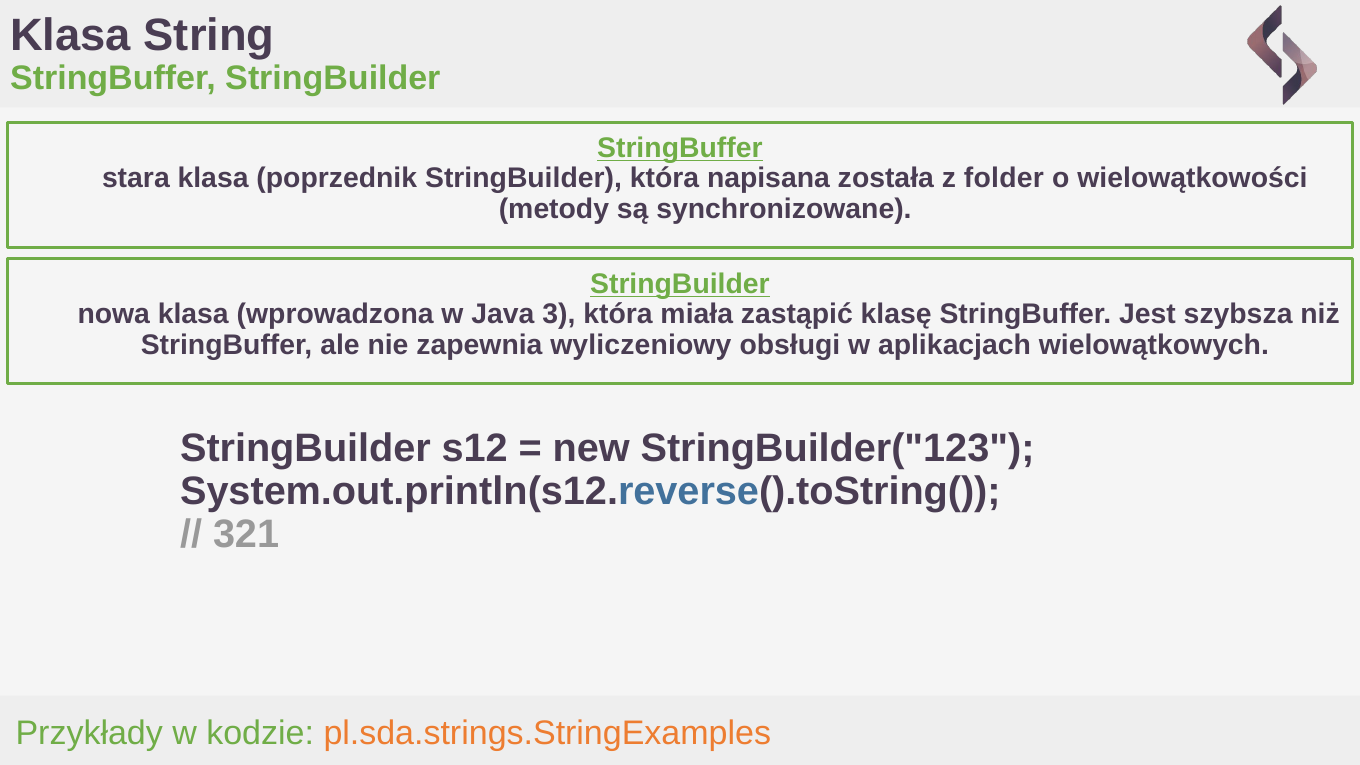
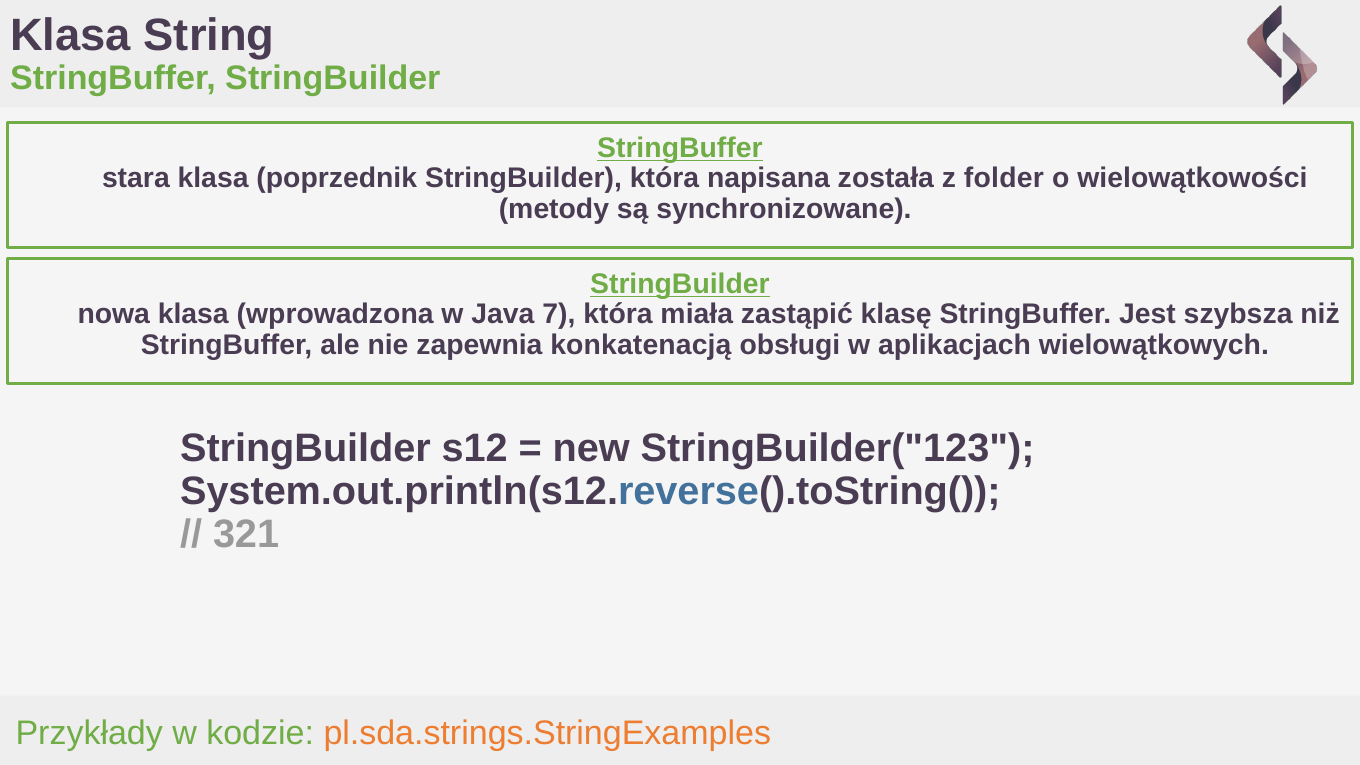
3: 3 -> 7 (559, 315)
wyliczeniowy: wyliczeniowy -> konkatenacją (641, 345)
